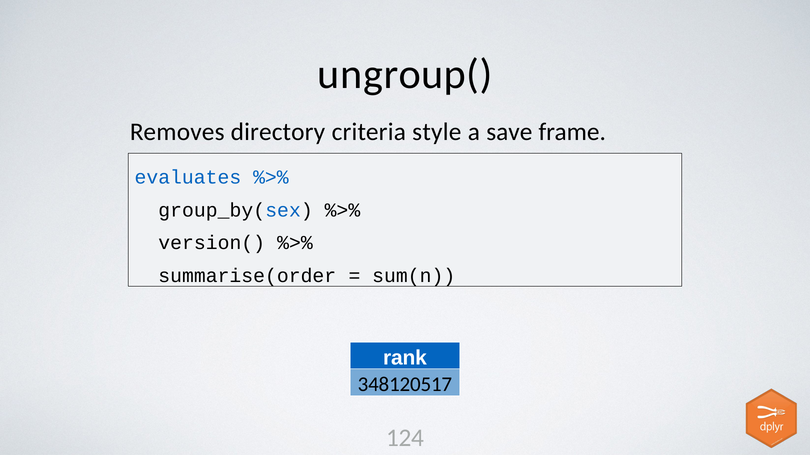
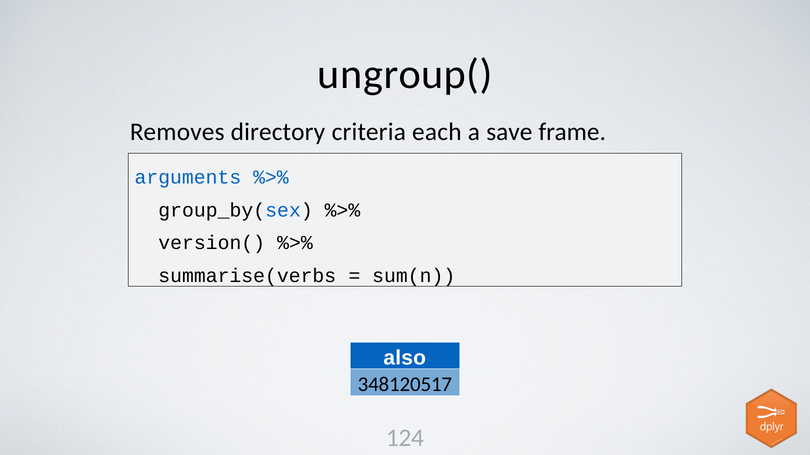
style: style -> each (437, 132)
evaluates: evaluates -> arguments (188, 178)
summarise(order: summarise(order -> summarise(verbs (247, 276)
rank: rank -> also (405, 358)
